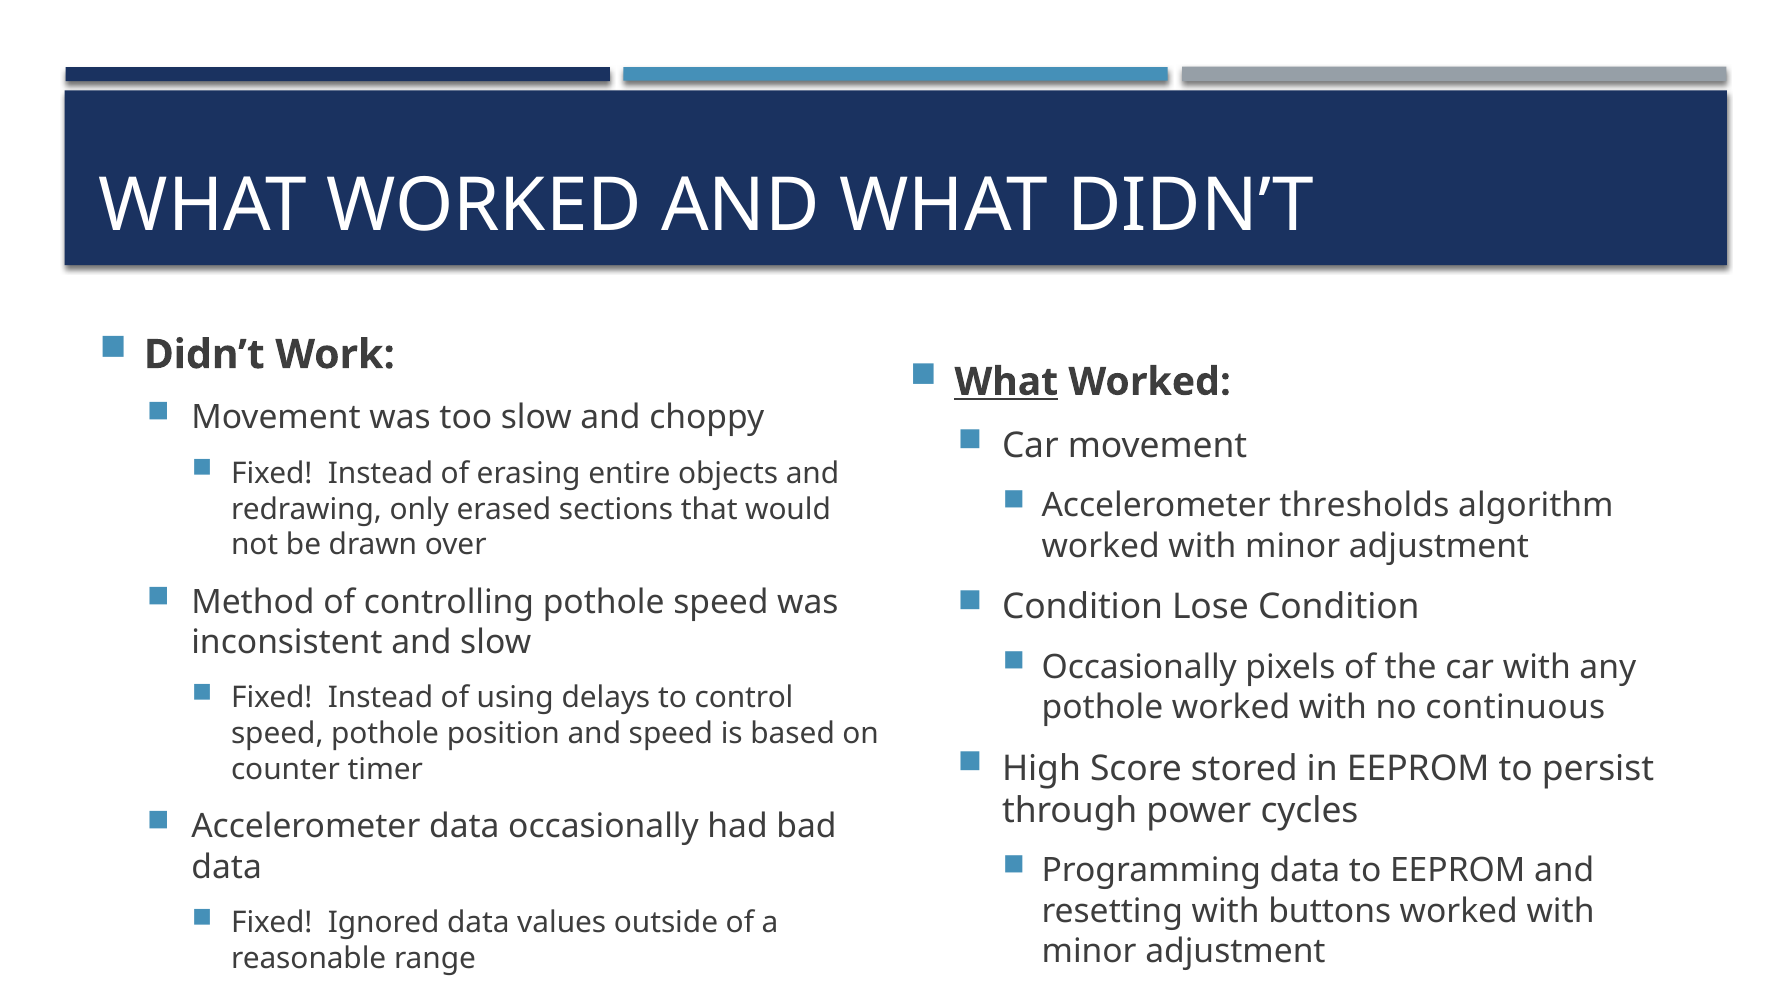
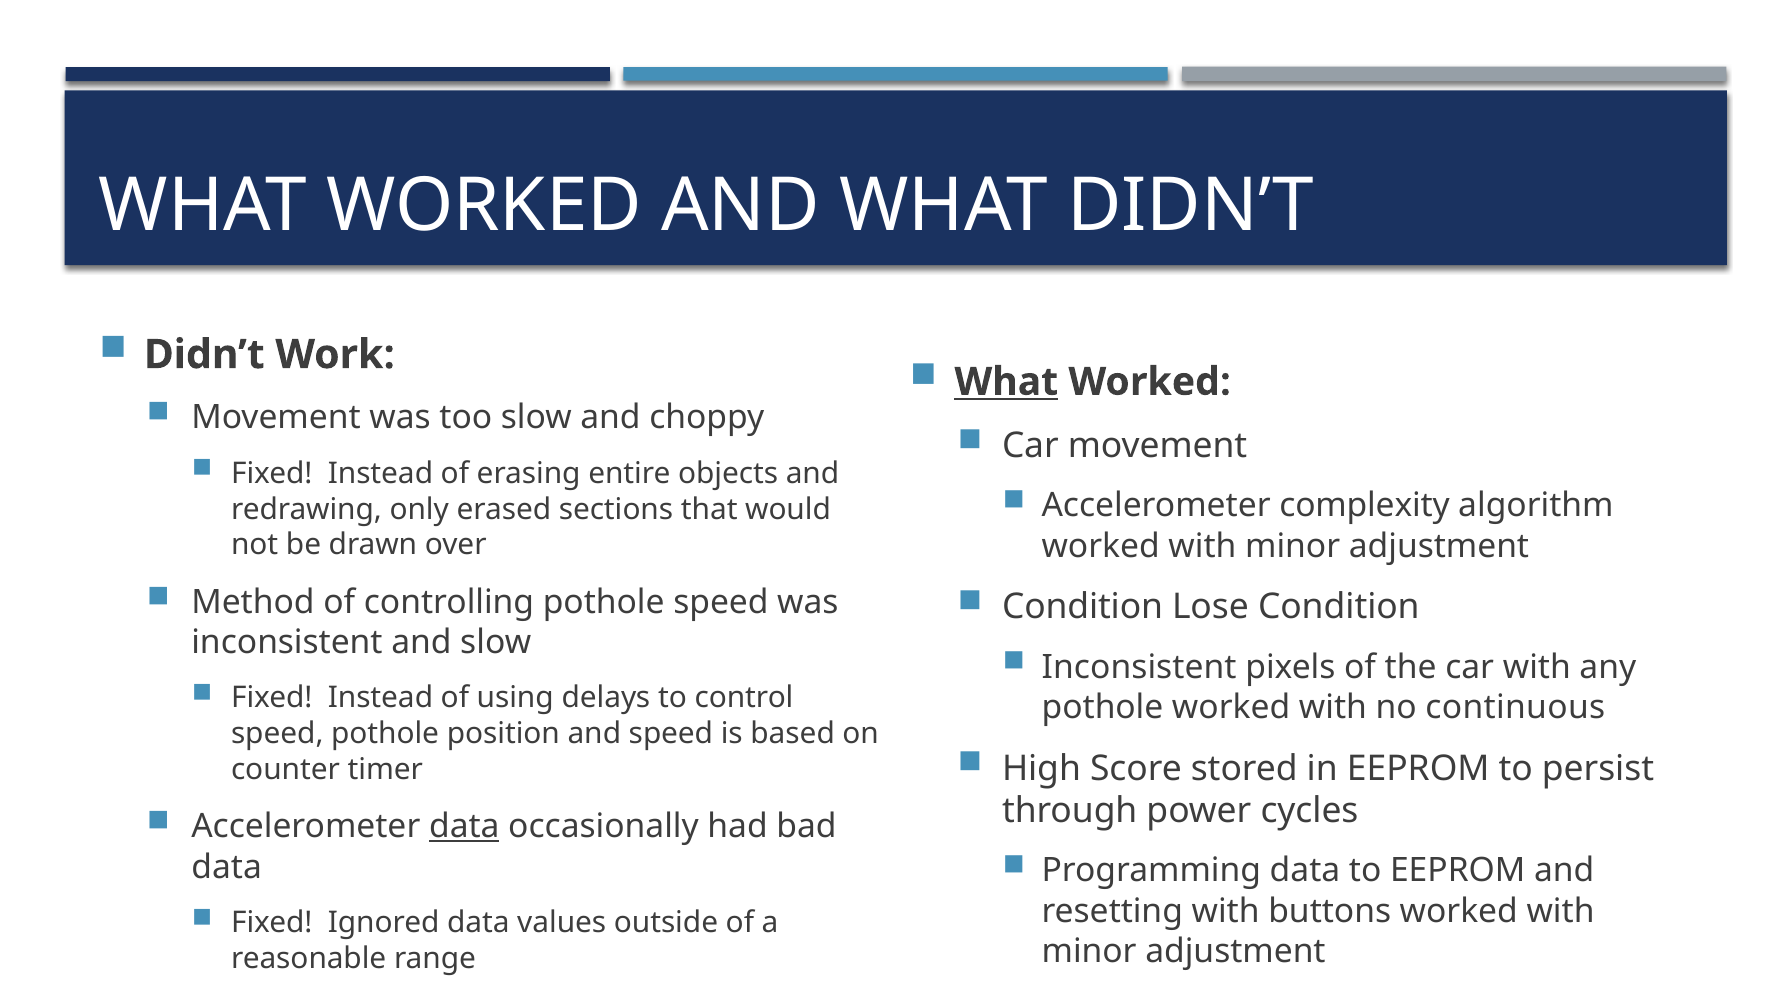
thresholds: thresholds -> complexity (1365, 506)
Occasionally: Occasionally -> Inconsistent (1139, 667)
data underline: none -> present (464, 827)
